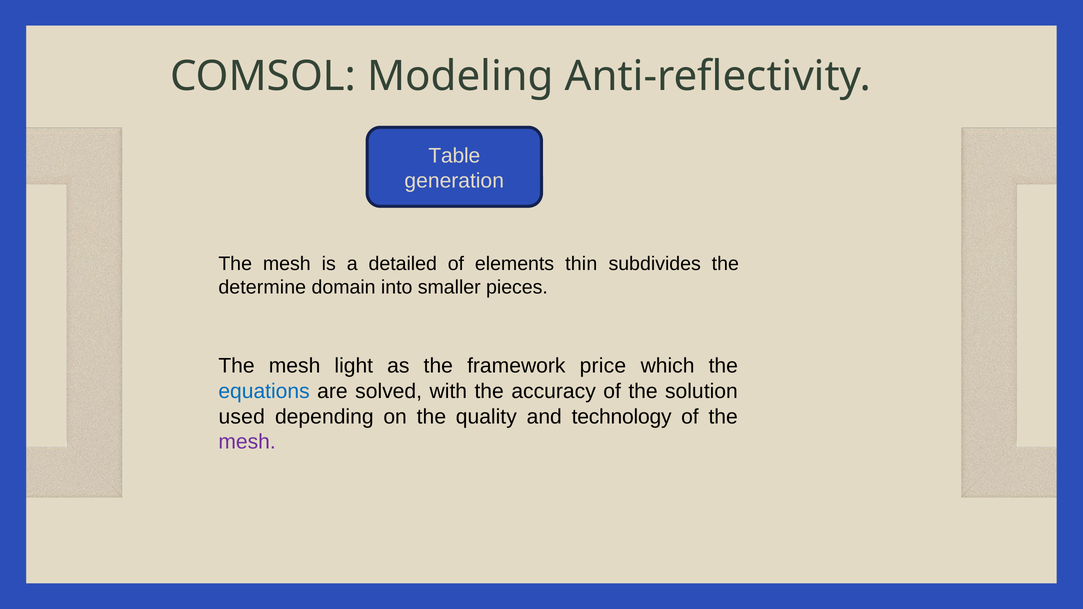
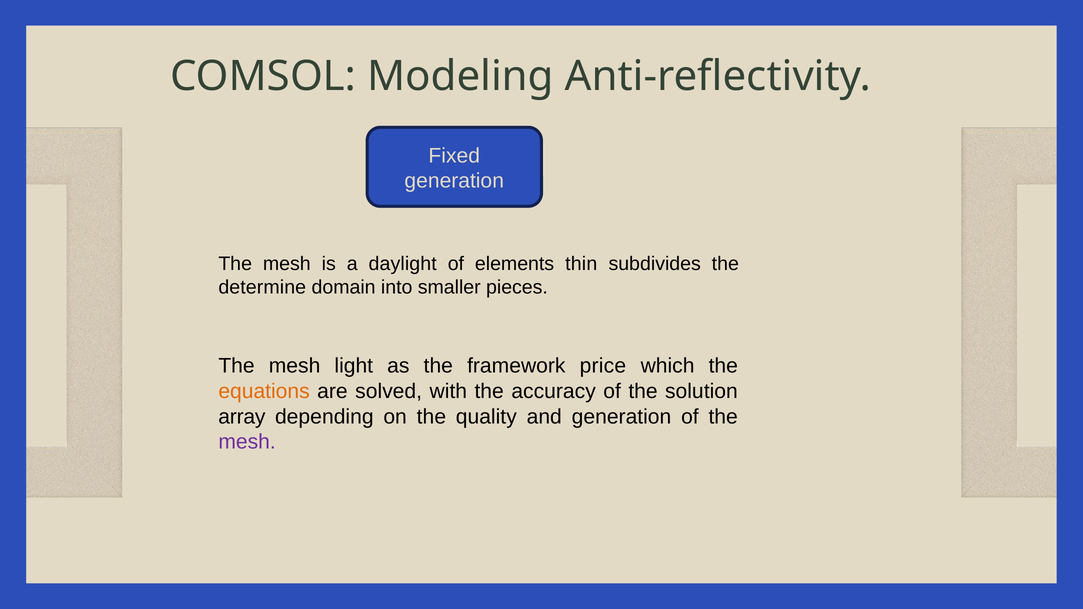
Table: Table -> Fixed (454, 156)
detailed: detailed -> daylight (403, 264)
equations colour: blue -> orange (264, 391)
used: used -> array (242, 417)
and technology: technology -> generation (622, 417)
